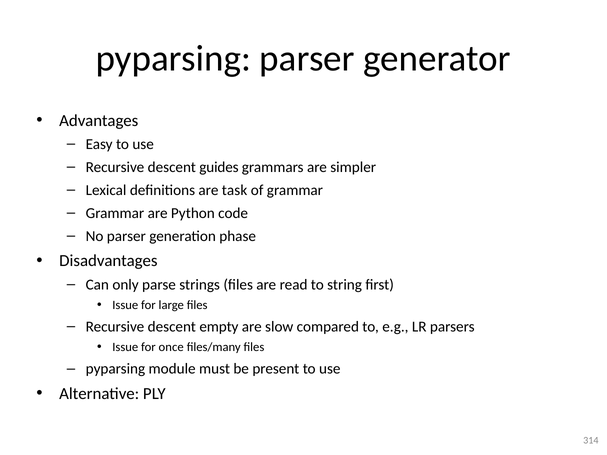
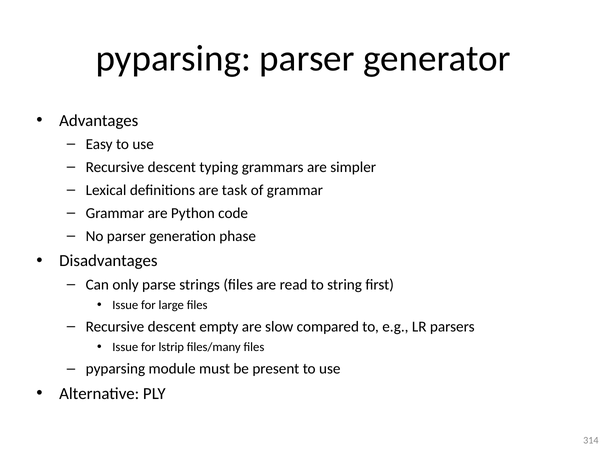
guides: guides -> typing (219, 167)
once: once -> lstrip (171, 347)
